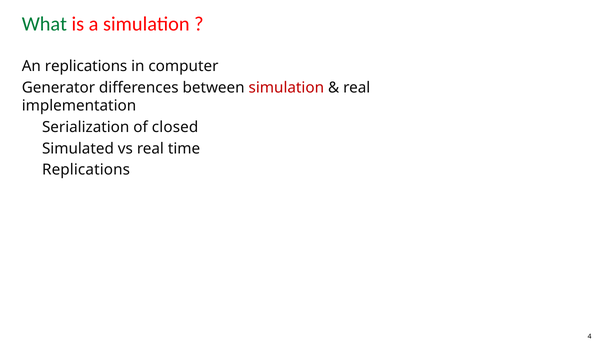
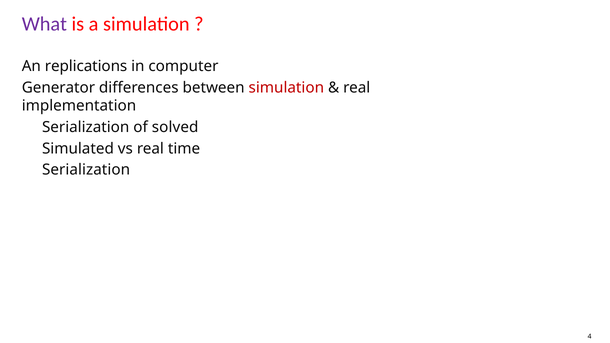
What colour: green -> purple (44, 24)
closed: closed -> solved (175, 127)
Replications: Replications -> Serialization (86, 170)
